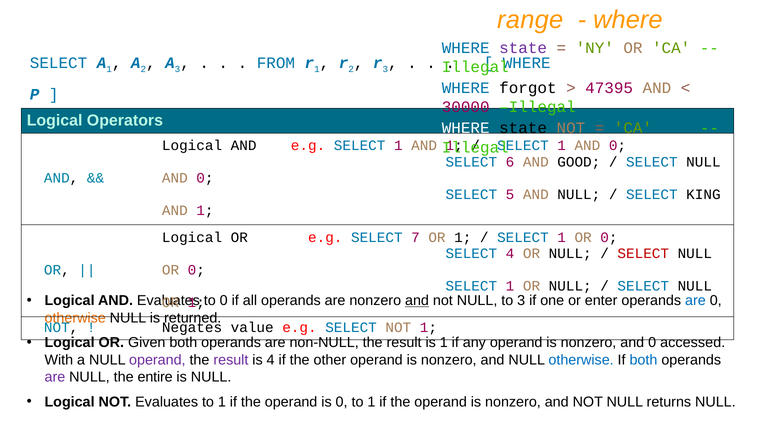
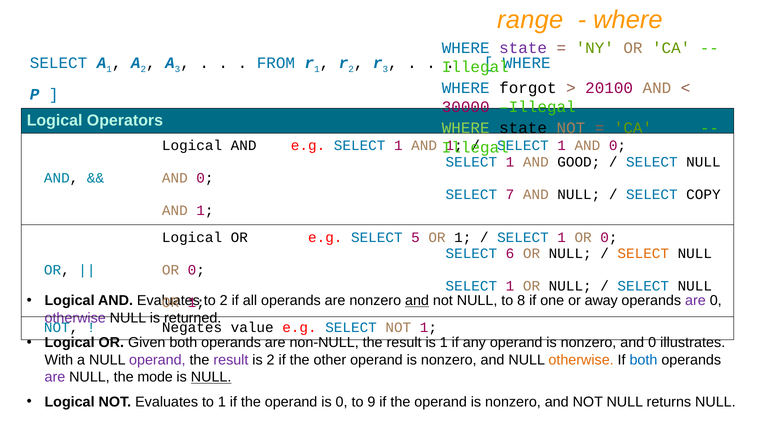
47395: 47395 -> 20100 (609, 88)
WHERE colour: white -> light green (466, 128)
6: 6 -> 1 (510, 162)
5: 5 -> 7 (510, 194)
KING: KING -> COPY (703, 194)
7: 7 -> 5 (415, 237)
SELECT 4: 4 -> 6 (510, 254)
SELECT colour: red -> orange (643, 254)
to 0: 0 -> 2 (224, 300)
to 3: 3 -> 8 (521, 300)
enter: enter -> away (601, 300)
are colour: blue -> purple (695, 300)
otherwise colour: orange -> purple (75, 318)
accessed: accessed -> illustrates (693, 342)
is 4: 4 -> 2 (271, 360)
otherwise colour: blue -> orange (581, 360)
entire: entire -> mode (155, 377)
NULL underline: none -> present (211, 377)
0 to 1: 1 -> 9 (371, 402)
